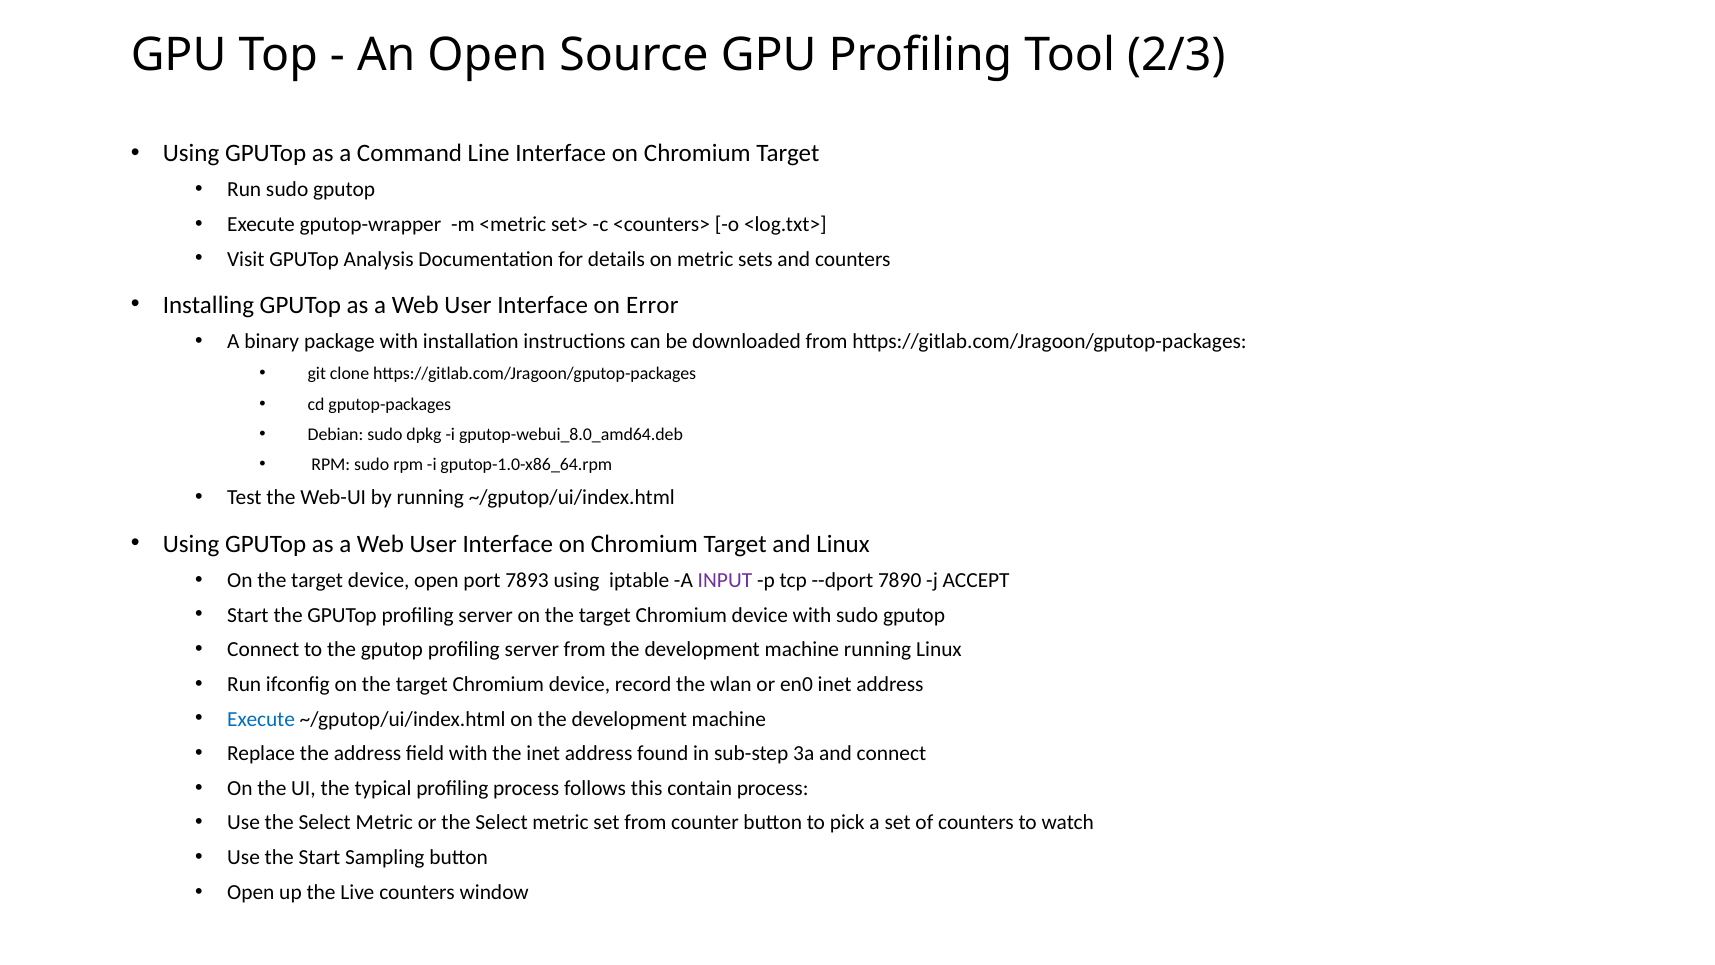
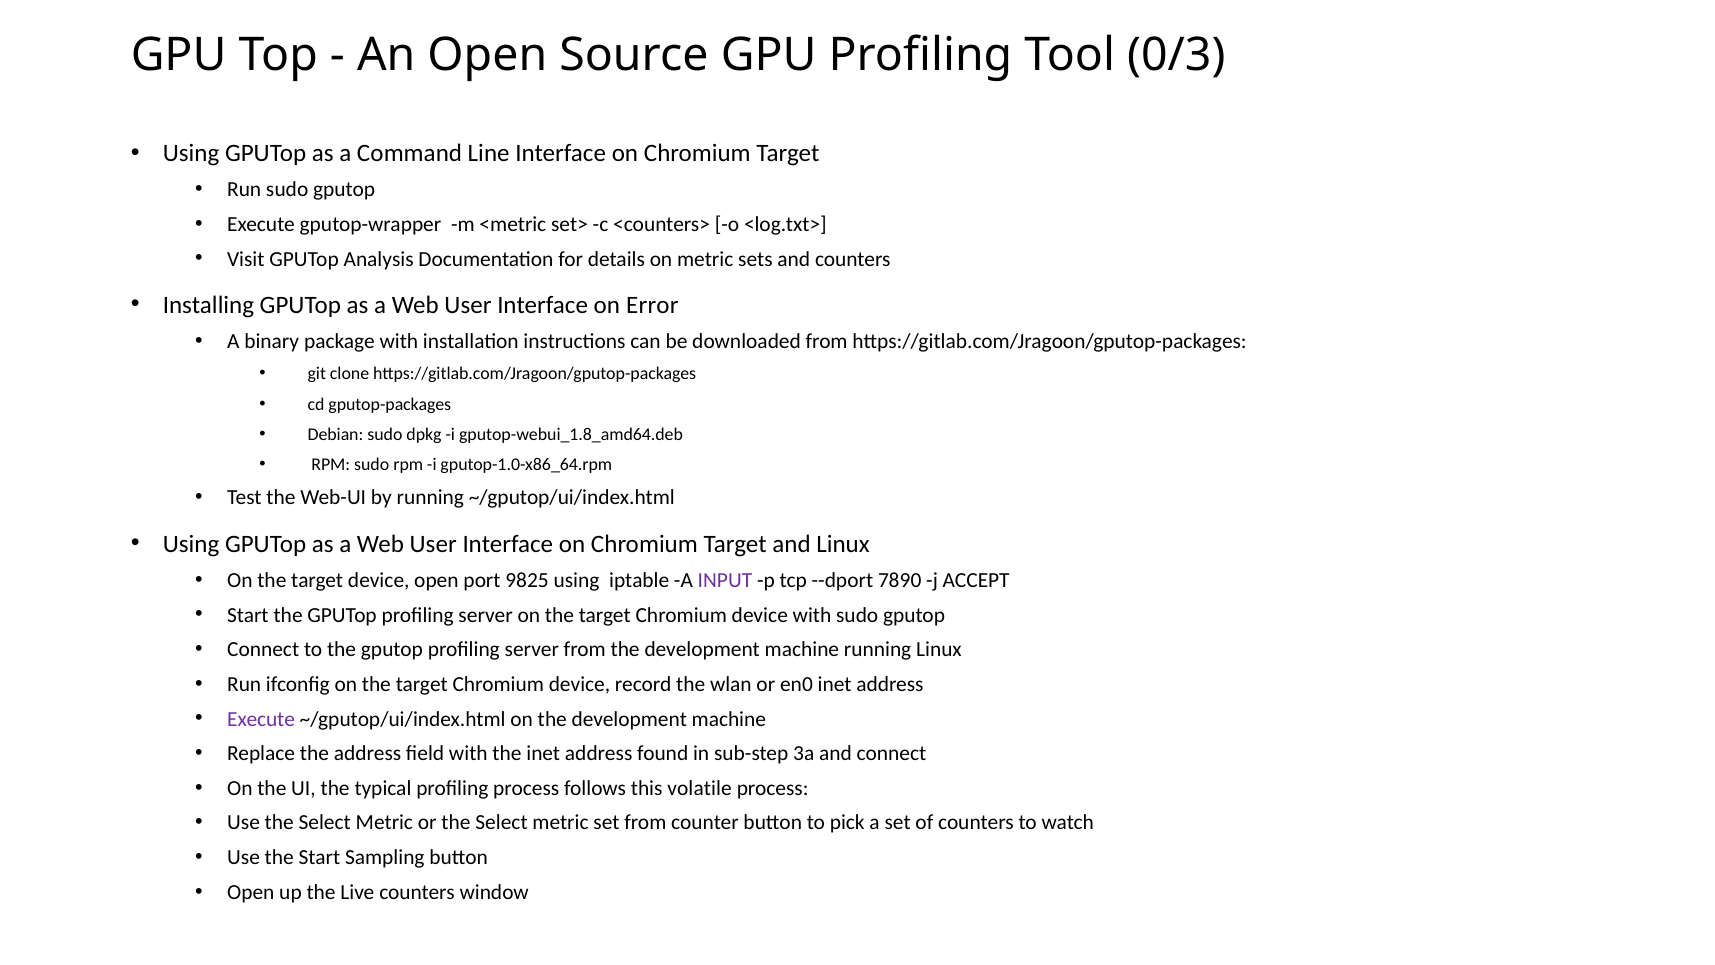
2/3: 2/3 -> 0/3 (1176, 55)
gputop-webui_8.0_amd64.deb: gputop-webui_8.0_amd64.deb -> gputop-webui_1.8_amd64.deb (571, 434)
7893: 7893 -> 9825 (527, 580)
Execute colour: blue -> purple (261, 719)
contain: contain -> volatile (700, 788)
